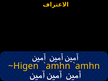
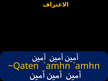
~Higen: ~Higen -> ~Qaten (23, 66)
